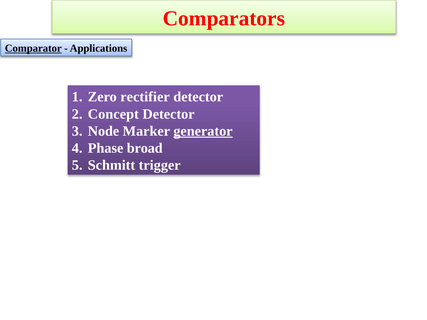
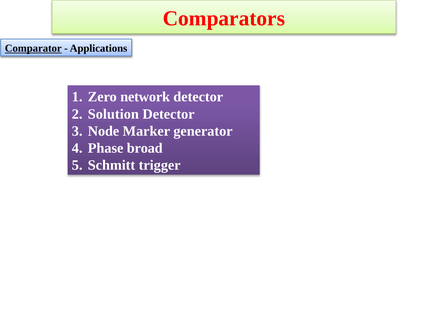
rectifier: rectifier -> network (145, 97)
Concept: Concept -> Solution (113, 114)
generator underline: present -> none (203, 131)
